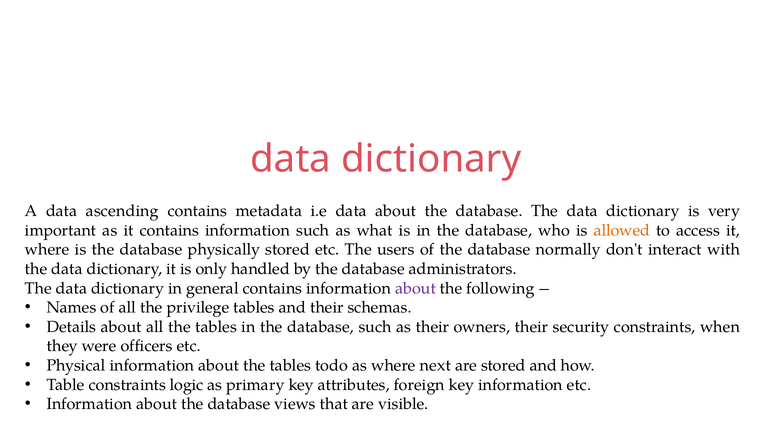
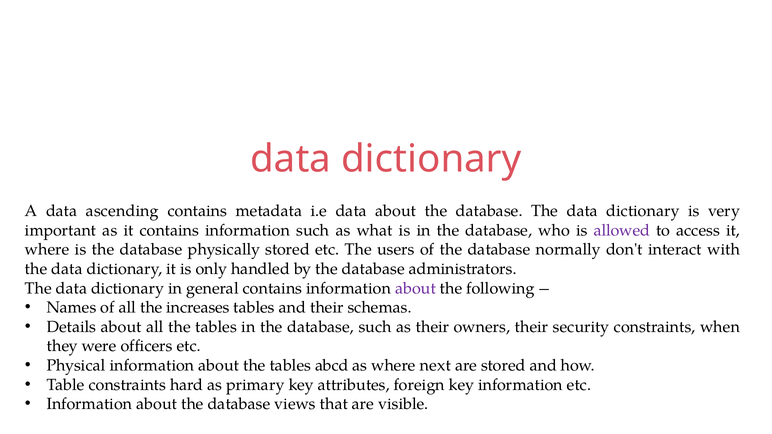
allowed colour: orange -> purple (622, 230)
privilege: privilege -> increases (198, 308)
todo: todo -> abcd (332, 366)
logic: logic -> hard (187, 385)
